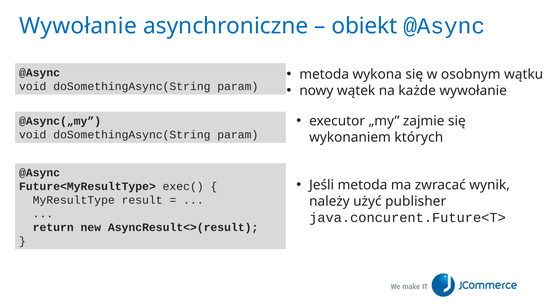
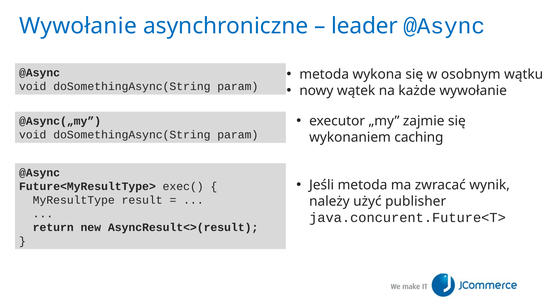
obiekt: obiekt -> leader (365, 26)
których: których -> caching (419, 137)
